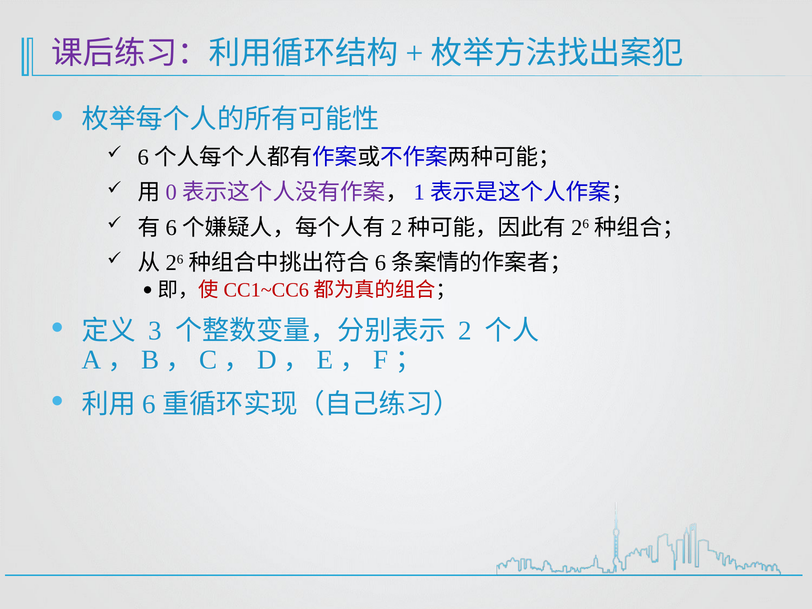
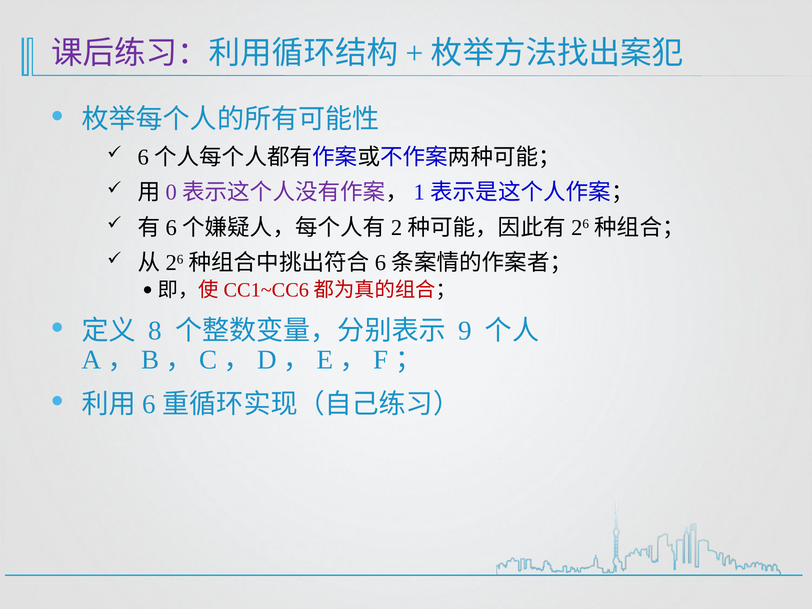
3: 3 -> 8 (155, 331)
2: 2 -> 9 (465, 331)
